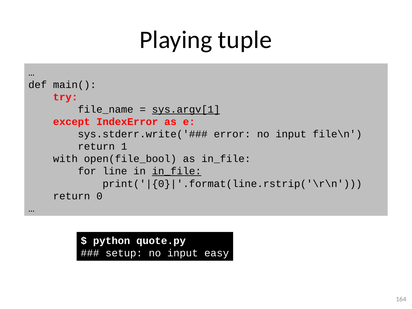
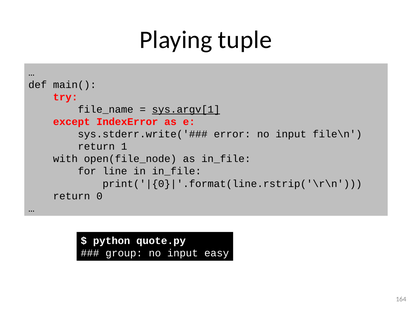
open(file_bool: open(file_bool -> open(file_node (130, 159)
in_file underline: present -> none (177, 171)
setup: setup -> group (124, 253)
